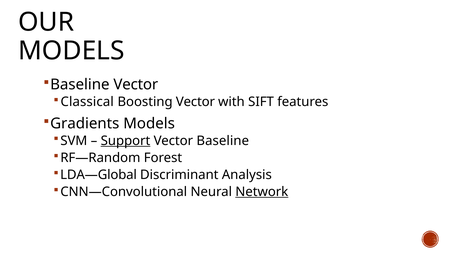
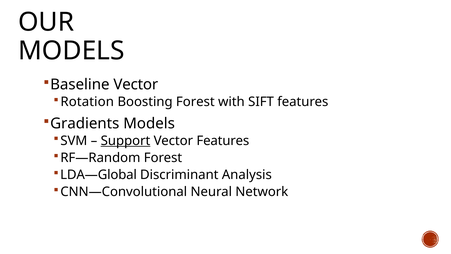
Classical: Classical -> Rotation (87, 102)
Boosting Vector: Vector -> Forest (195, 102)
Vector Baseline: Baseline -> Features (223, 141)
Network underline: present -> none (262, 192)
